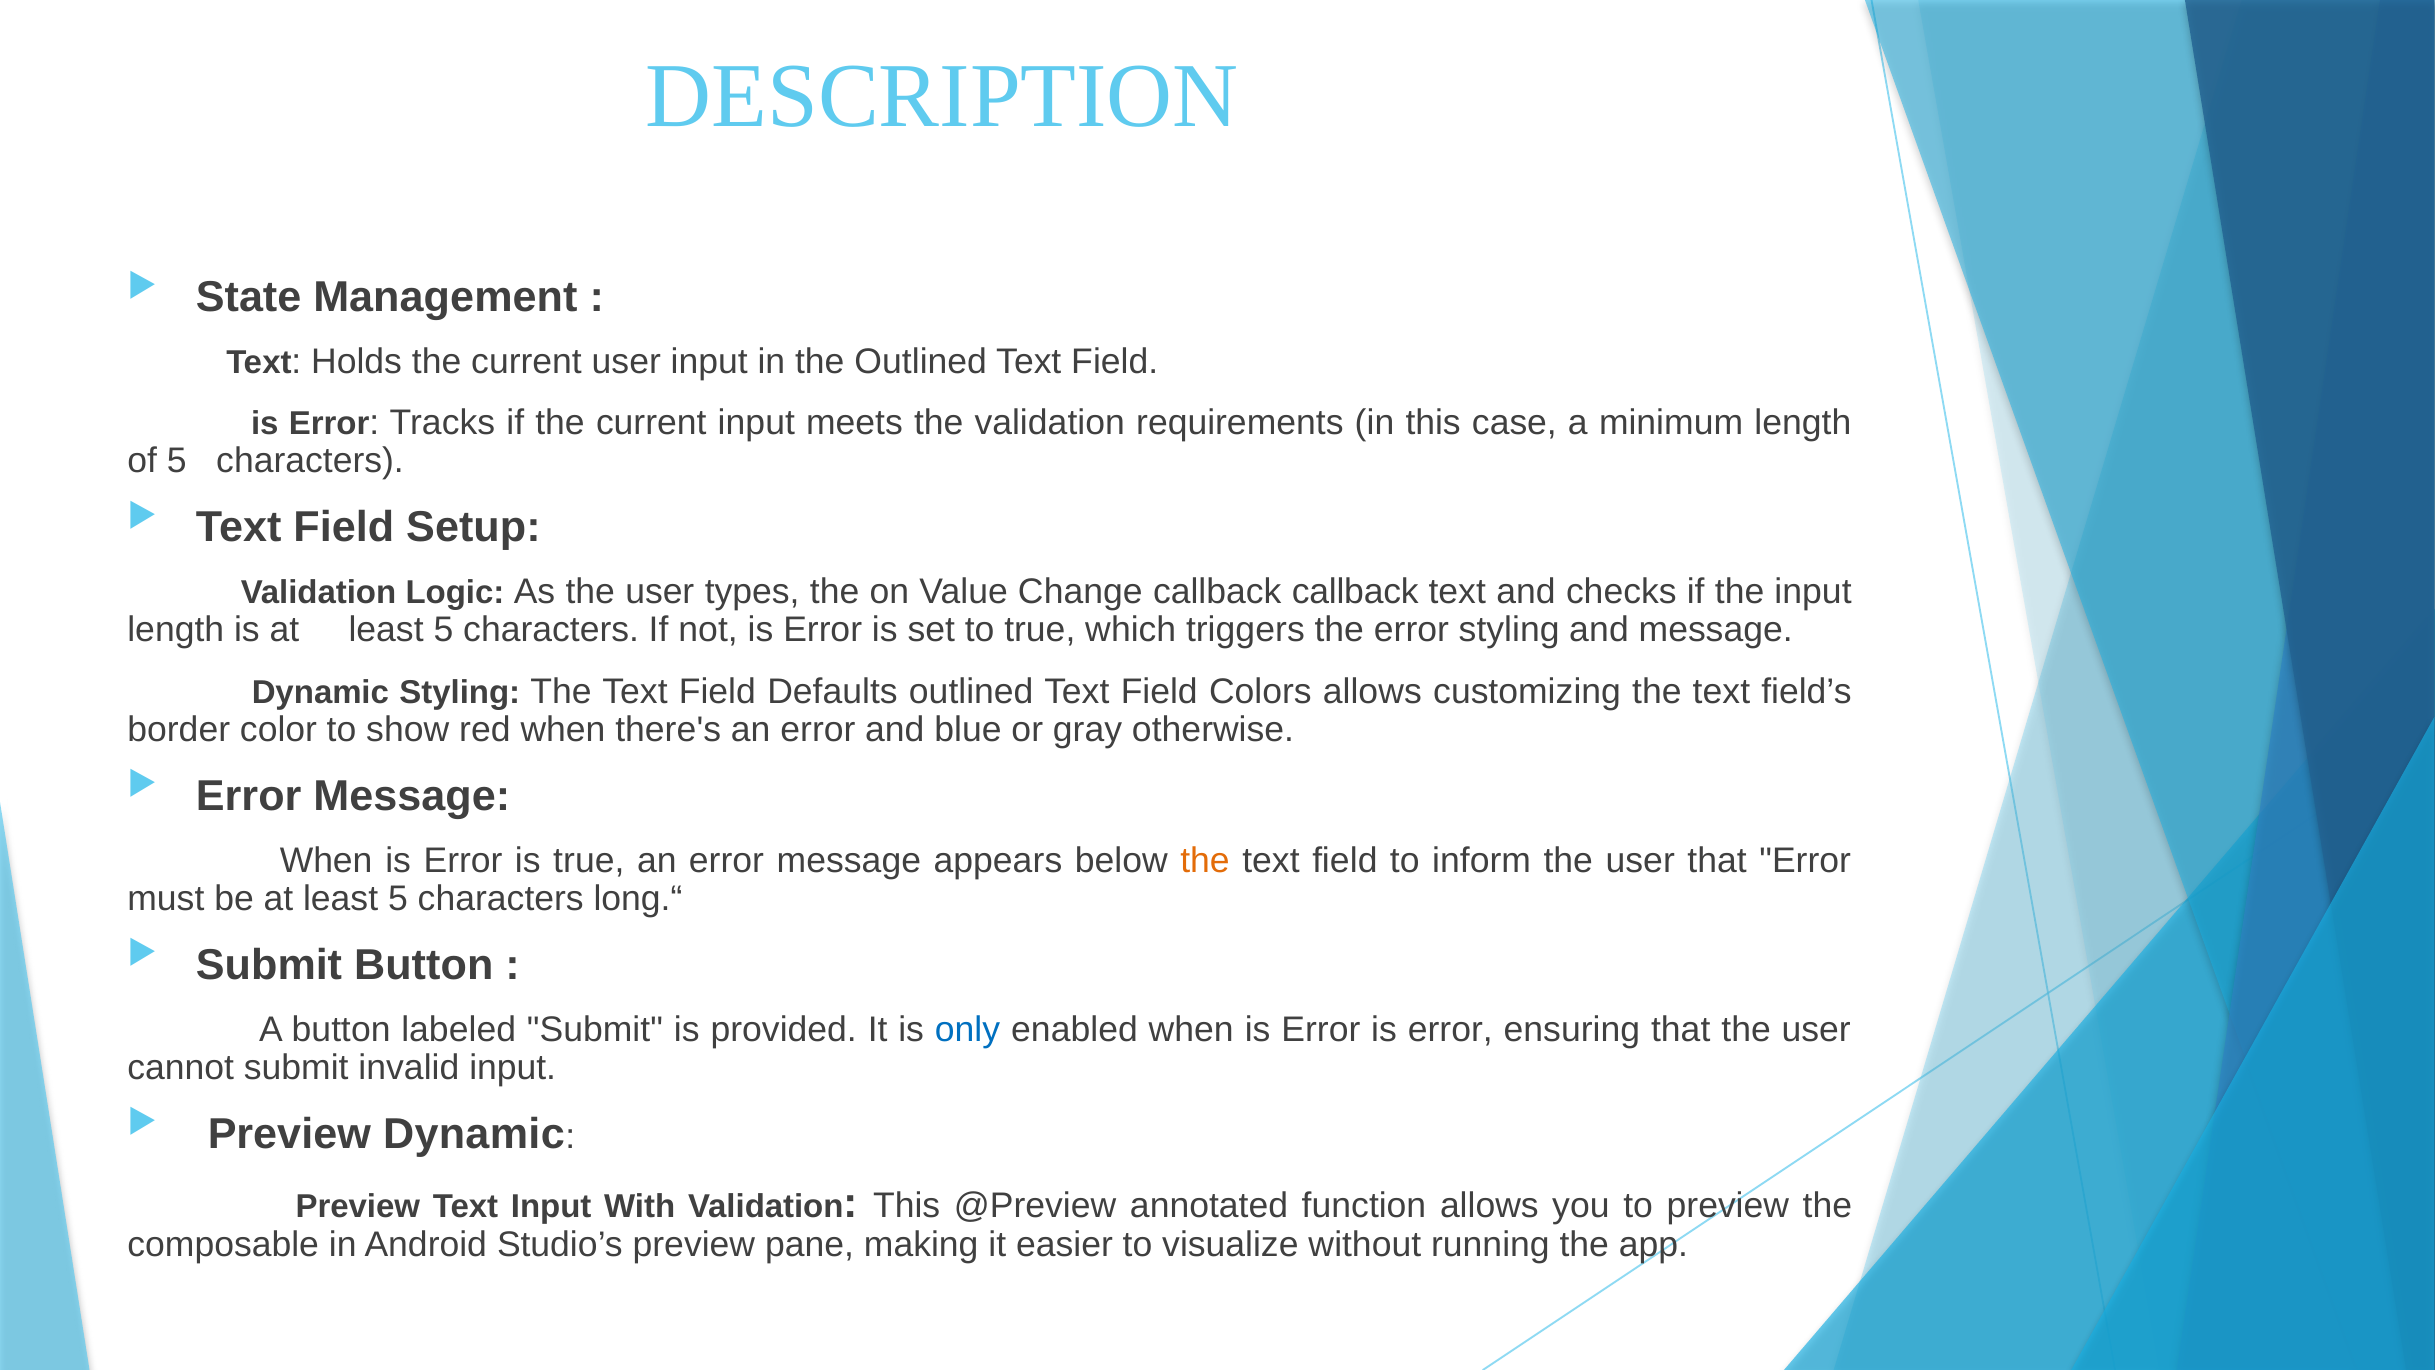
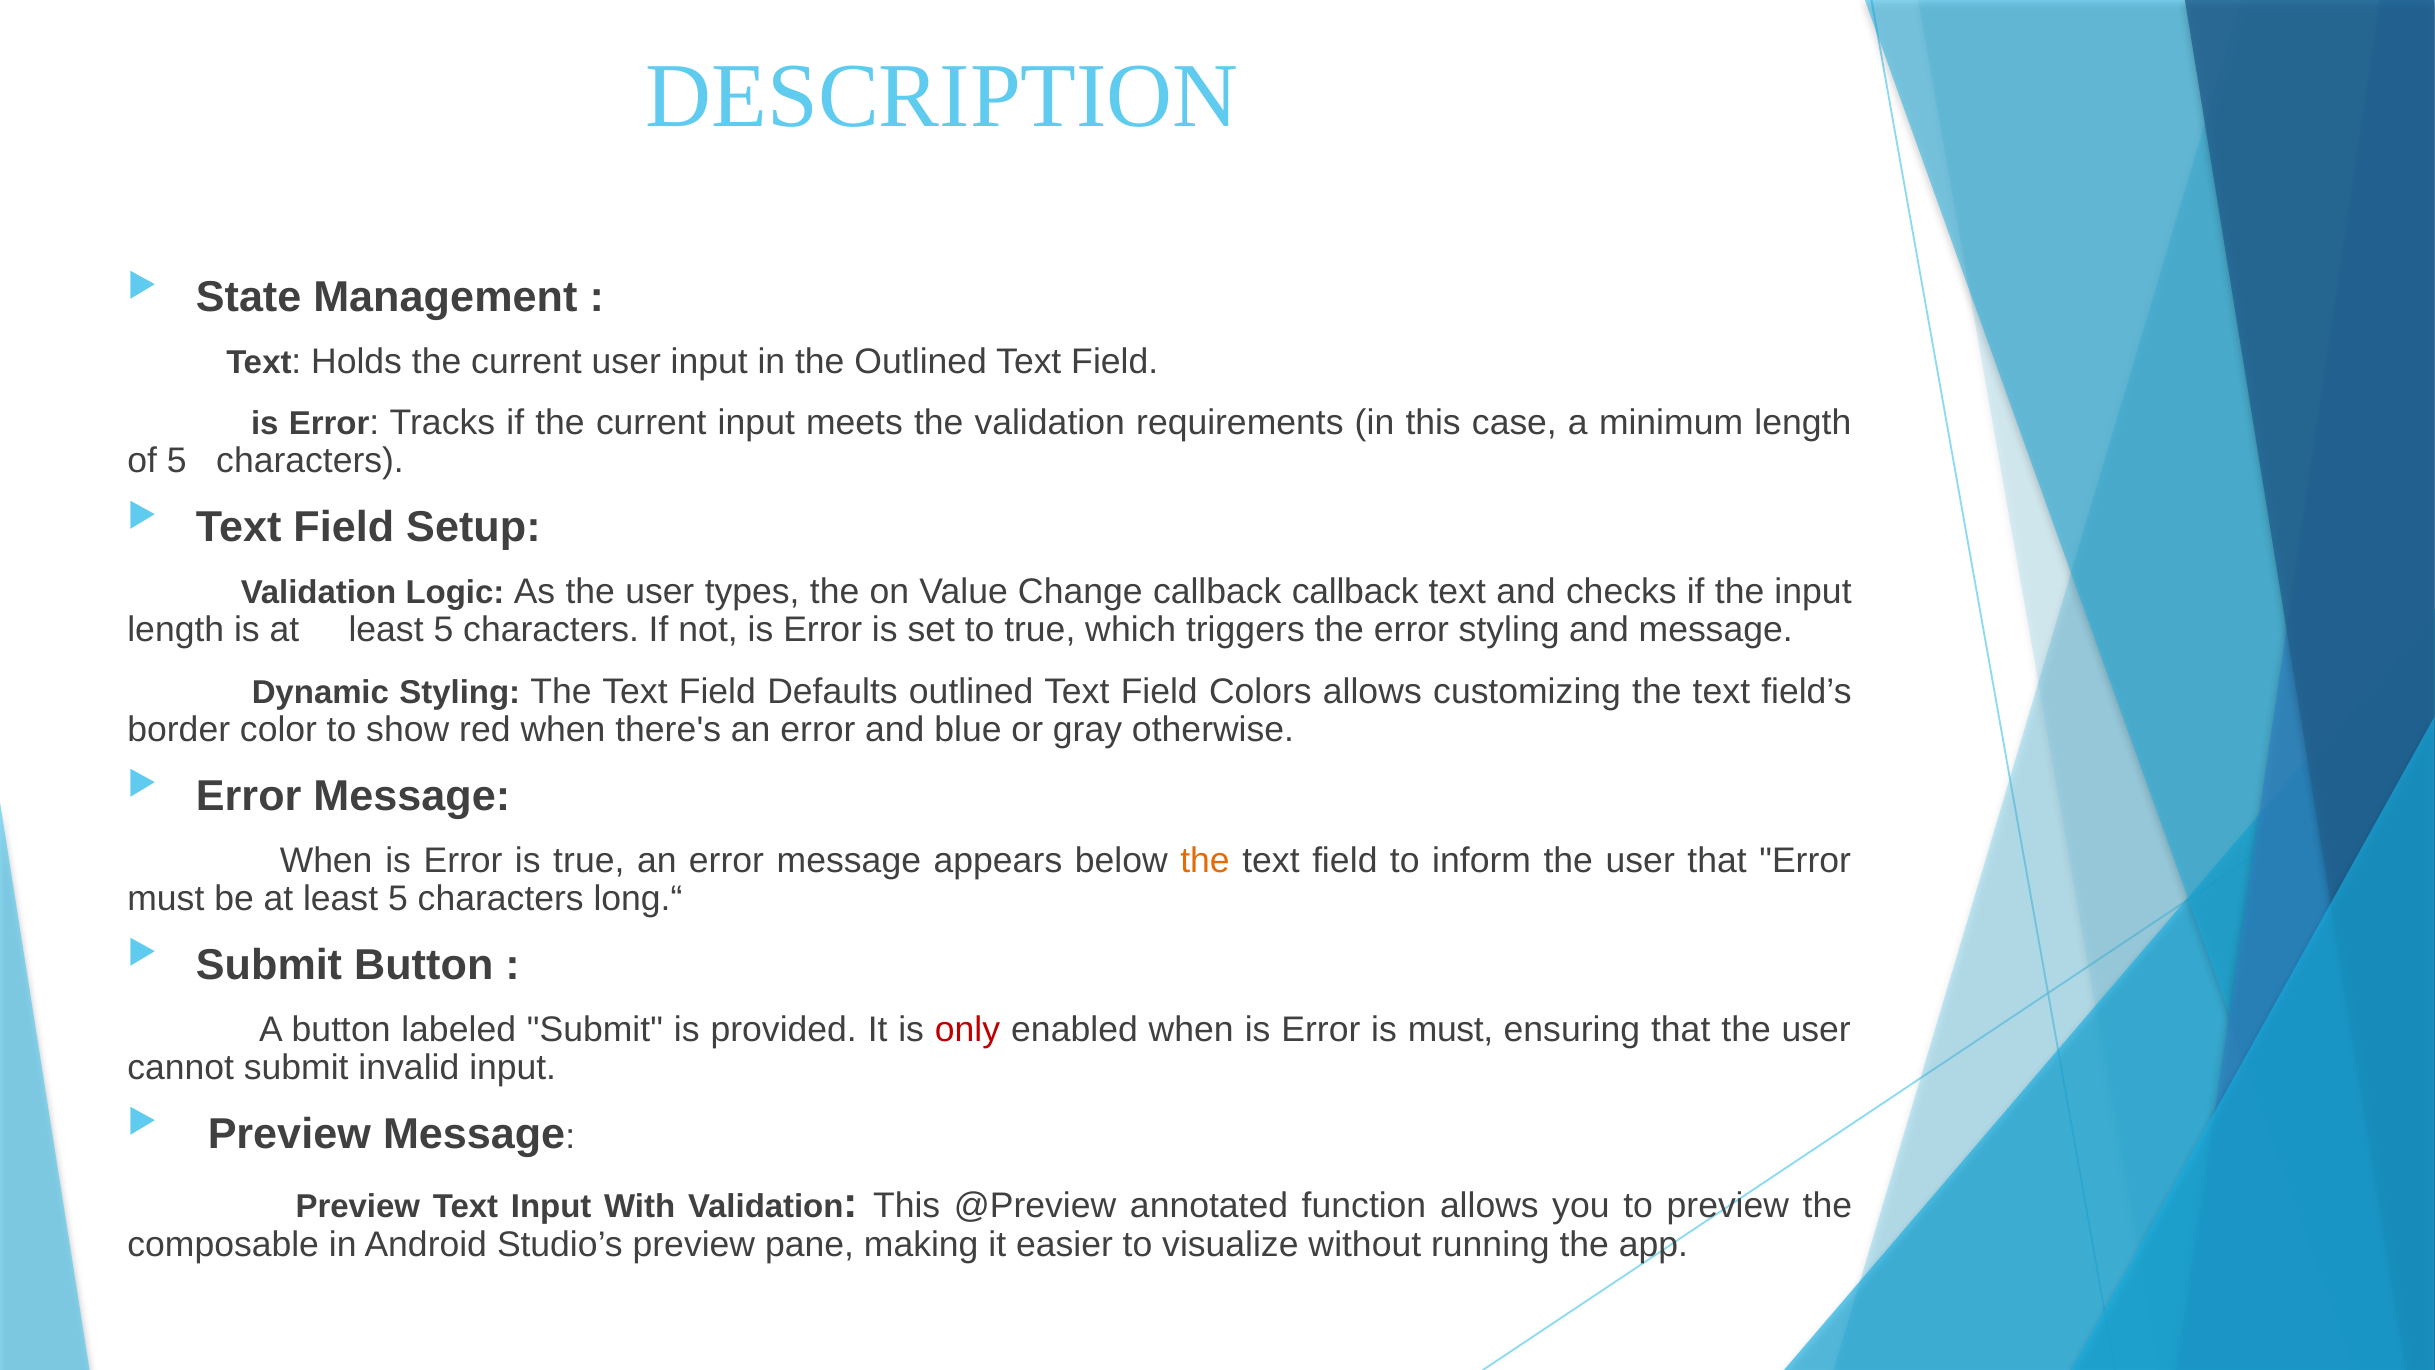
only colour: blue -> red (968, 1029)
Error is error: error -> must (1450, 1029)
Preview Dynamic: Dynamic -> Message (474, 1134)
